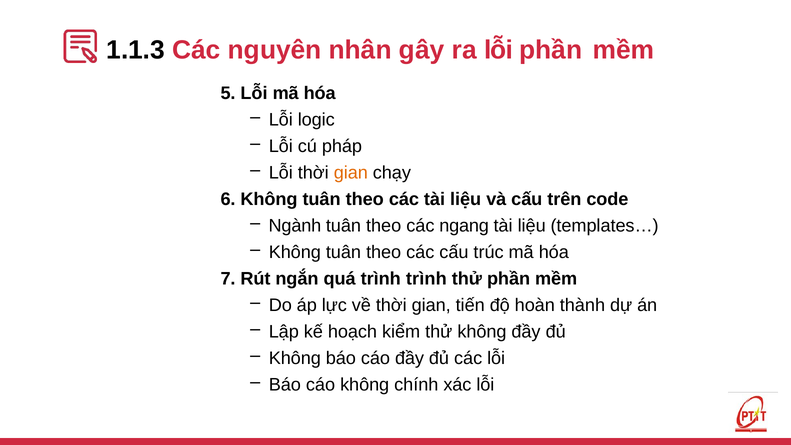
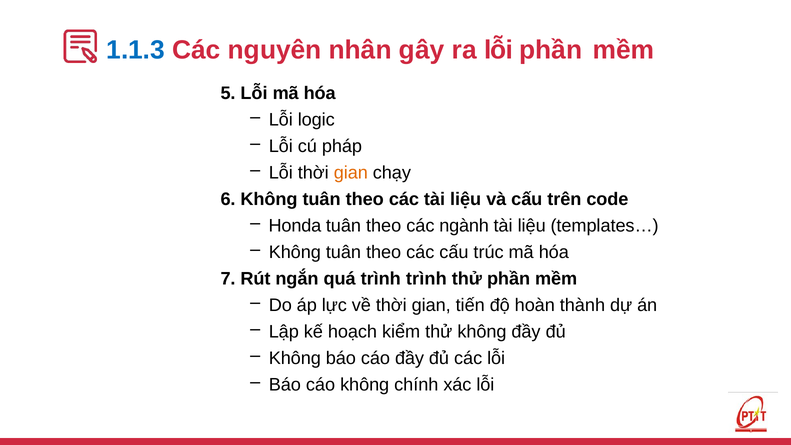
1.1.3 colour: black -> blue (136, 50)
Ngành: Ngành -> Honda (295, 226)
ngang: ngang -> ngành (464, 226)
